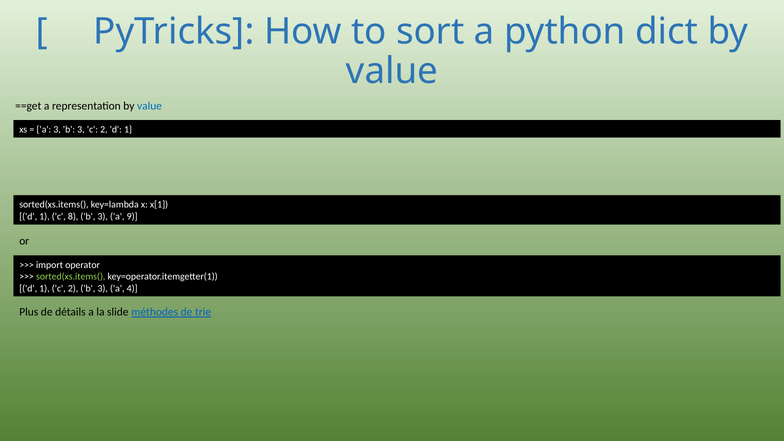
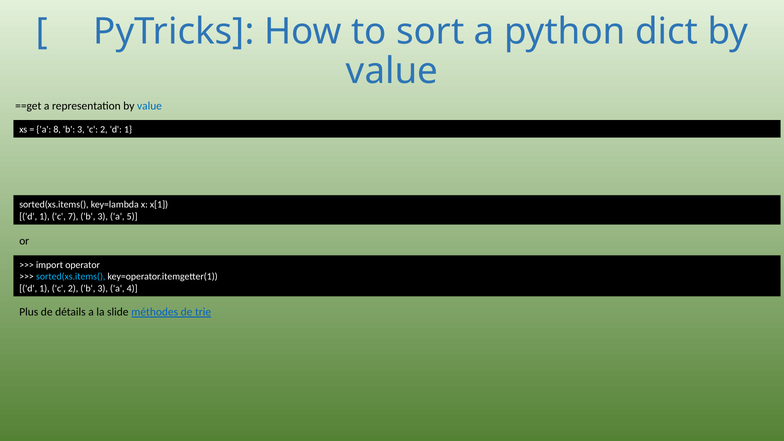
a 3: 3 -> 8 (57, 129)
8: 8 -> 7 (73, 216)
9: 9 -> 5 (132, 216)
sorted(xs.items( colour: light green -> light blue (71, 277)
